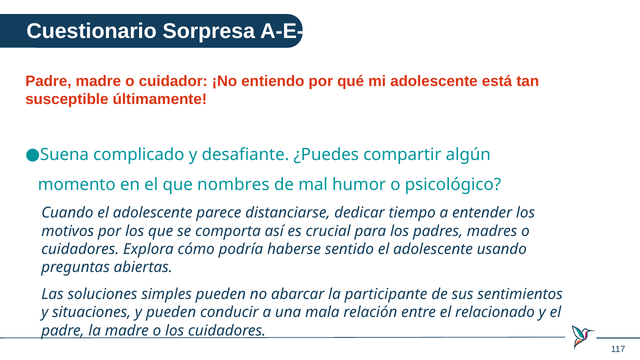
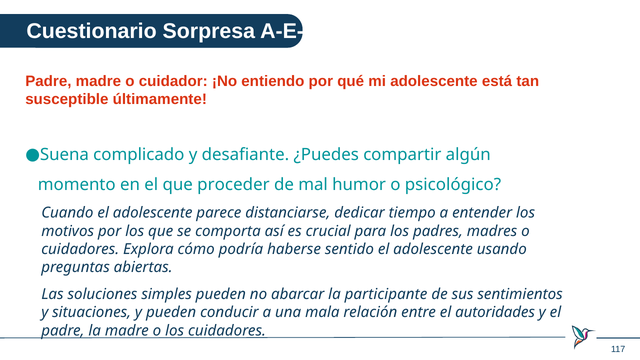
nombres: nombres -> proceder (233, 185)
relacionado: relacionado -> autoridades (495, 312)
